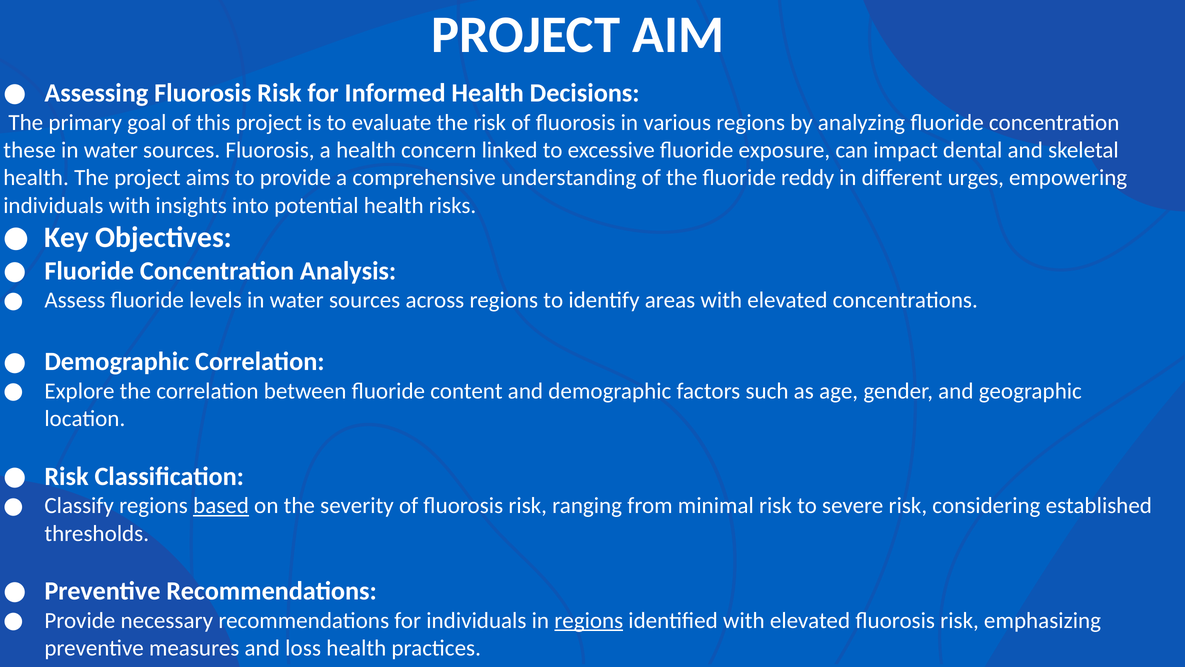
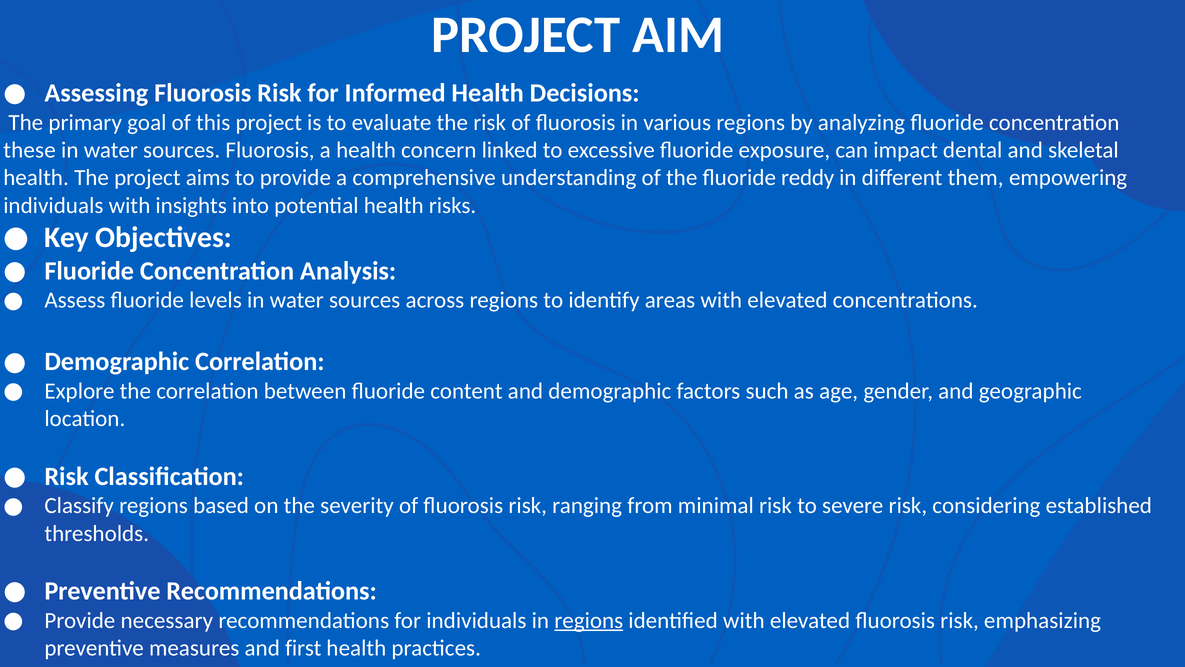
urges: urges -> them (976, 178)
based underline: present -> none (221, 506)
loss: loss -> first (303, 648)
